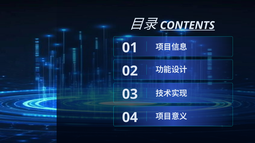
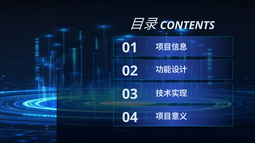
CONTENTS underline: present -> none (187, 25)
